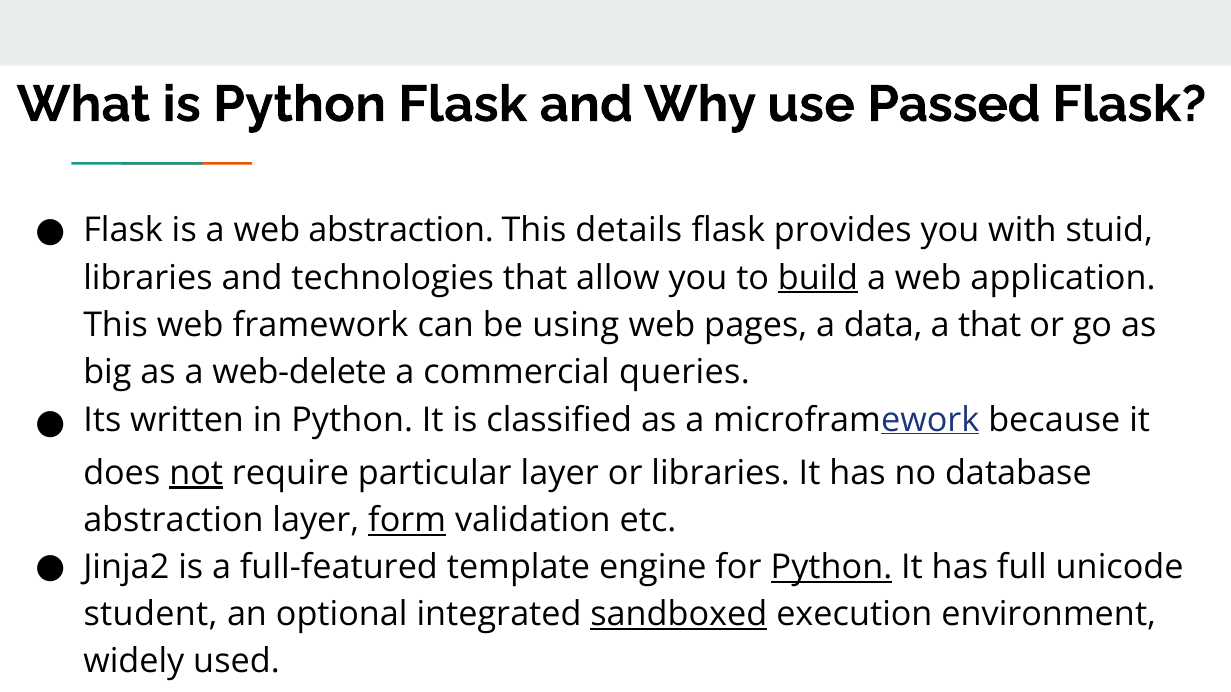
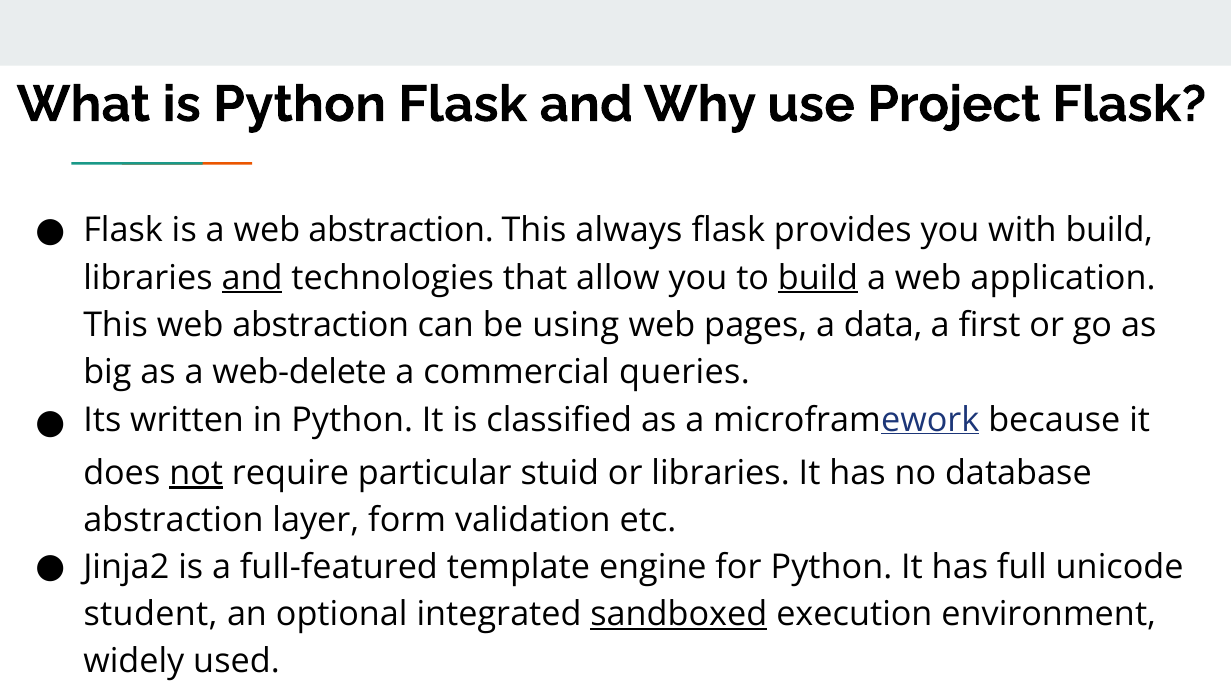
Passed: Passed -> Project (954, 104)
details: details -> always (629, 231)
with stuid: stuid -> build (1109, 231)
and underline: none -> present (252, 278)
This web framework: framework -> abstraction (321, 325)
a that: that -> first (990, 325)
particular layer: layer -> stuid (560, 473)
form underline: present -> none (407, 520)
Python underline: present -> none (831, 568)
